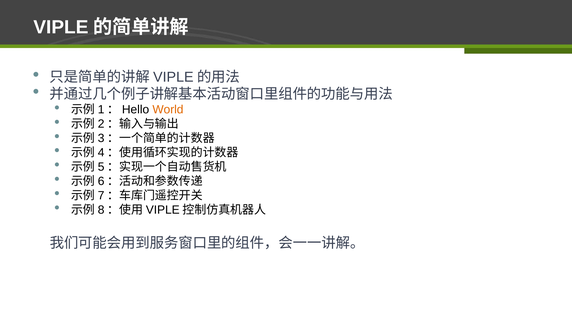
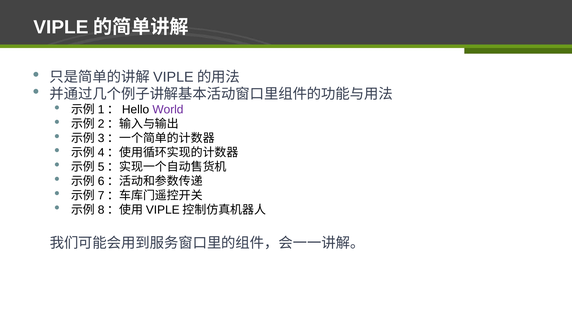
World colour: orange -> purple (168, 110)
